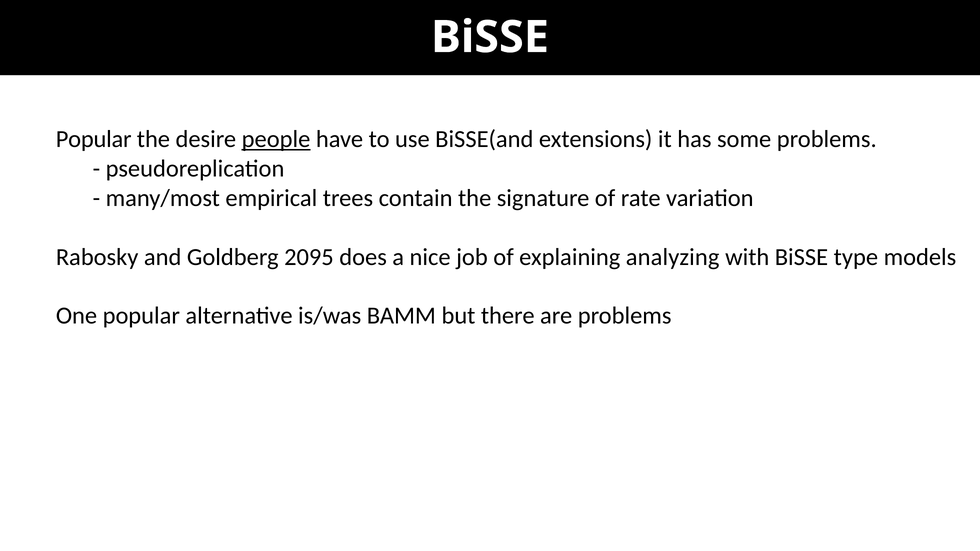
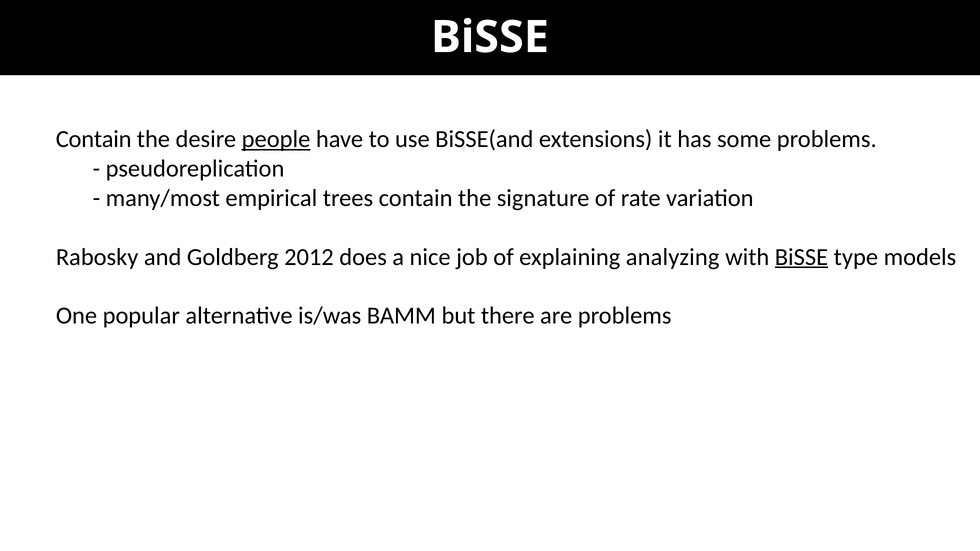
Popular: Popular -> Contain (94, 139)
2095: 2095 -> 2012 (309, 257)
BiSSE underline: none -> present (801, 257)
